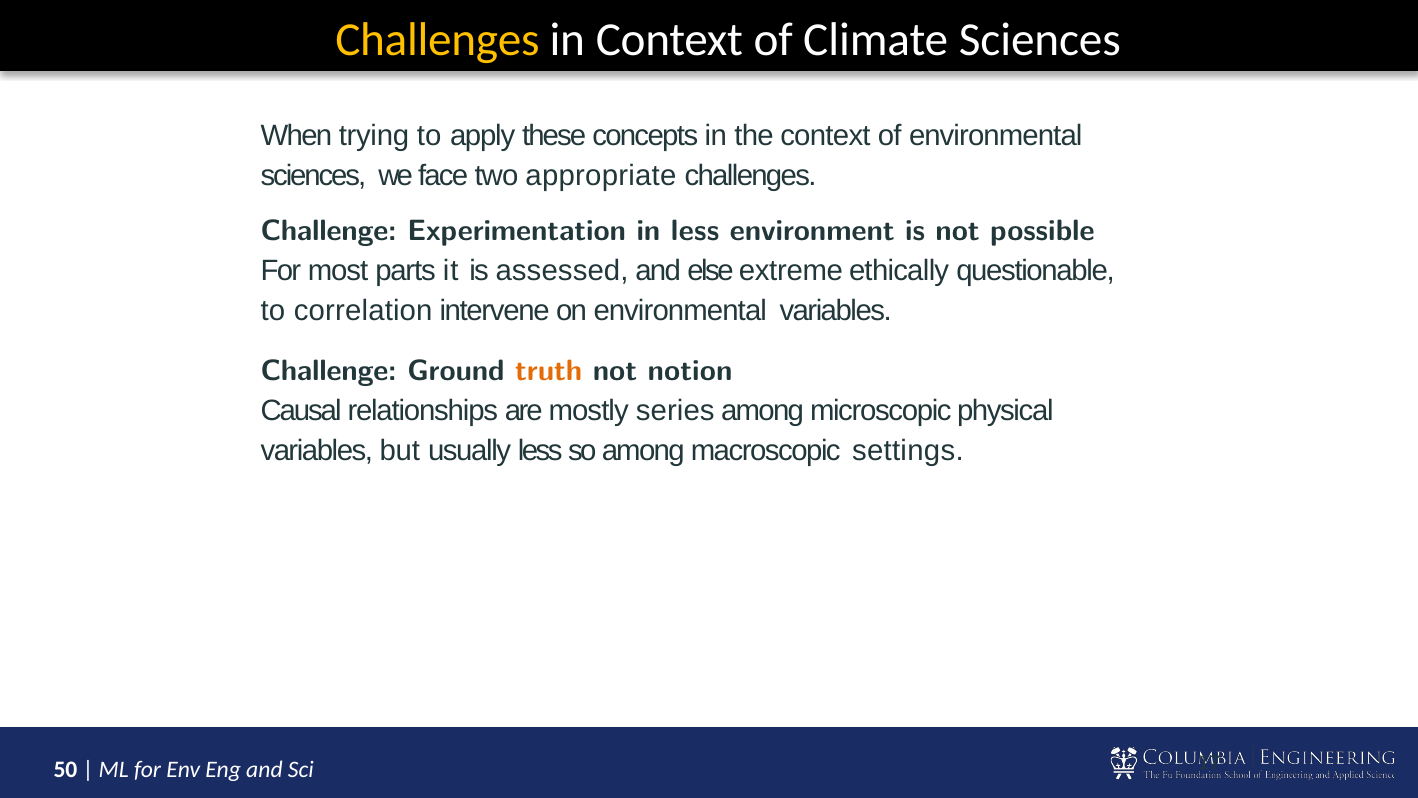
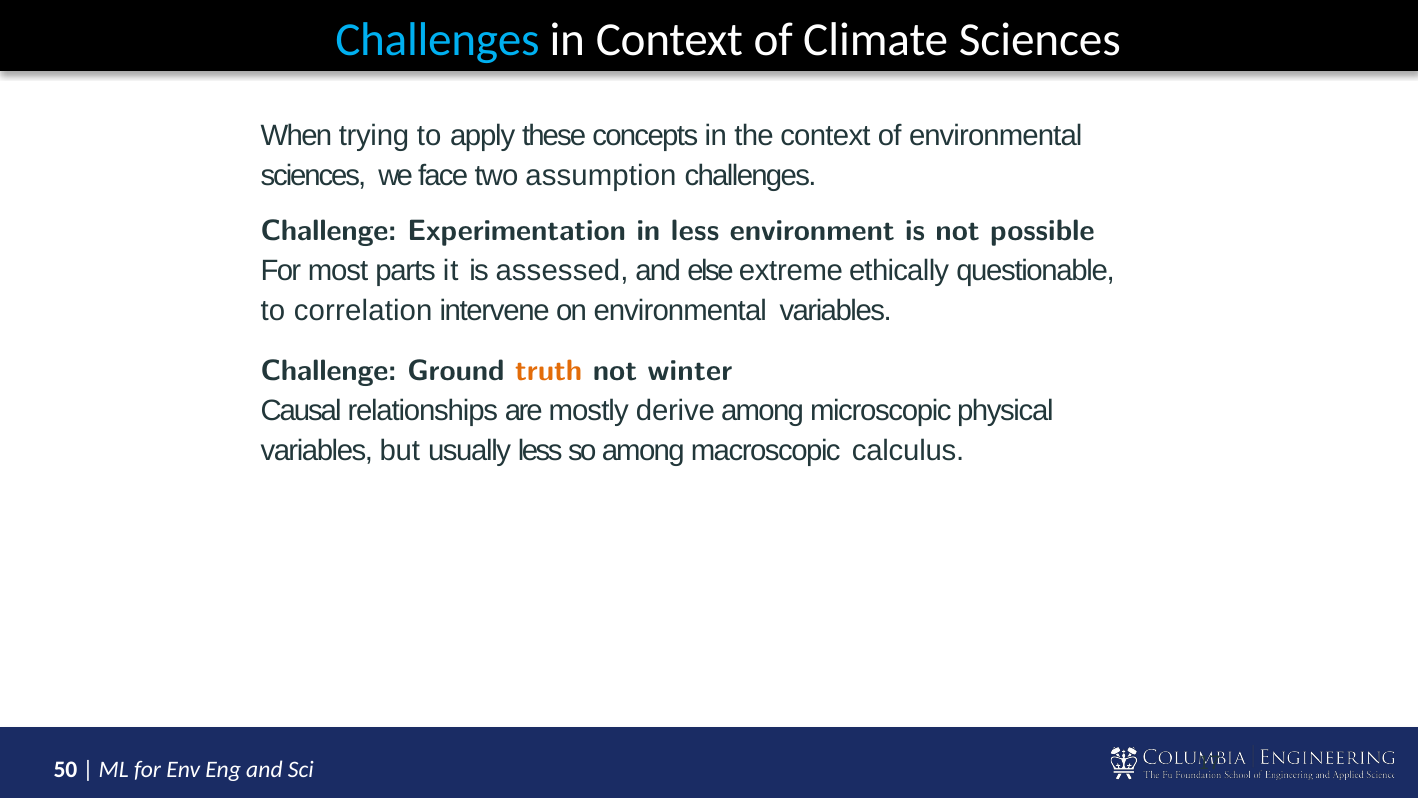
Challenges colour: yellow -> light blue (437, 40)
appropriate: appropriate -> assumption (601, 176)
notion: notion -> winter (690, 370)
series: series -> derive (675, 410)
settings: settings -> calculus (908, 450)
